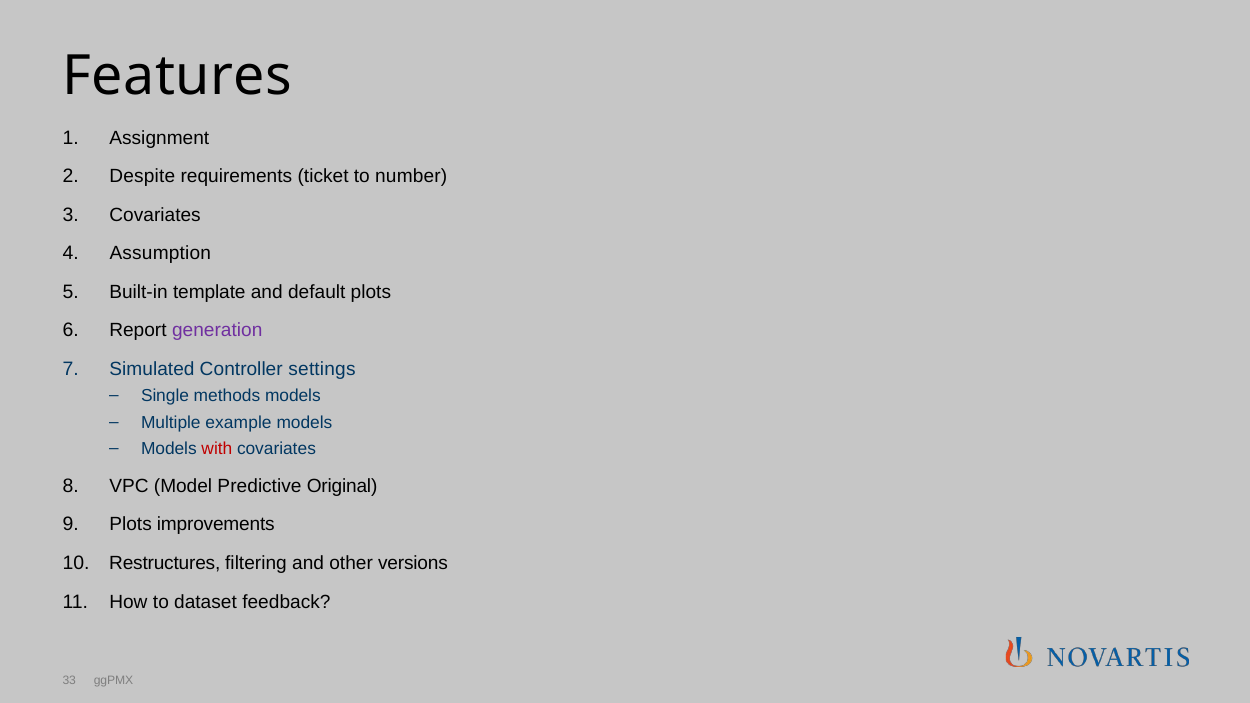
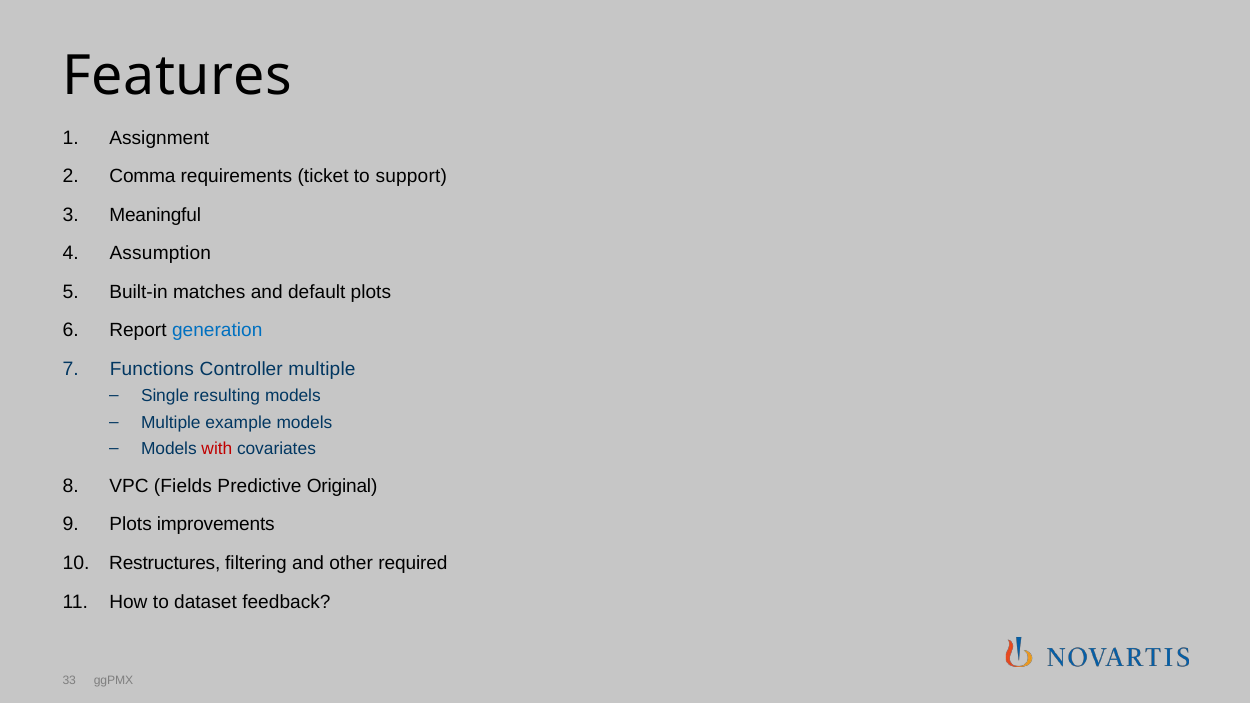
Despite: Despite -> Comma (142, 176)
number: number -> support (411, 176)
Covariates: Covariates -> Meaningful (155, 215)
template: template -> matches (209, 292)
generation colour: purple -> blue (217, 331)
Simulated: Simulated -> Functions (152, 369)
Controller settings: settings -> multiple (322, 369)
methods: methods -> resulting (227, 396)
Model: Model -> Fields (183, 486)
versions: versions -> required (413, 563)
